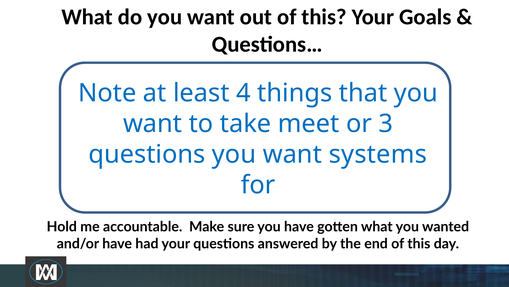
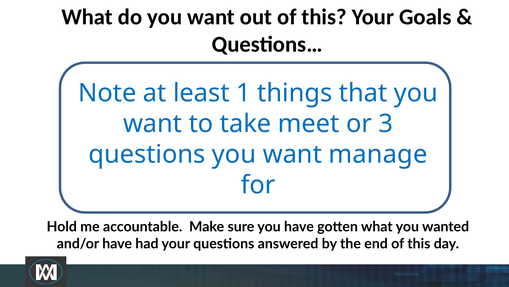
4: 4 -> 1 (243, 93)
systems: systems -> manage (378, 154)
